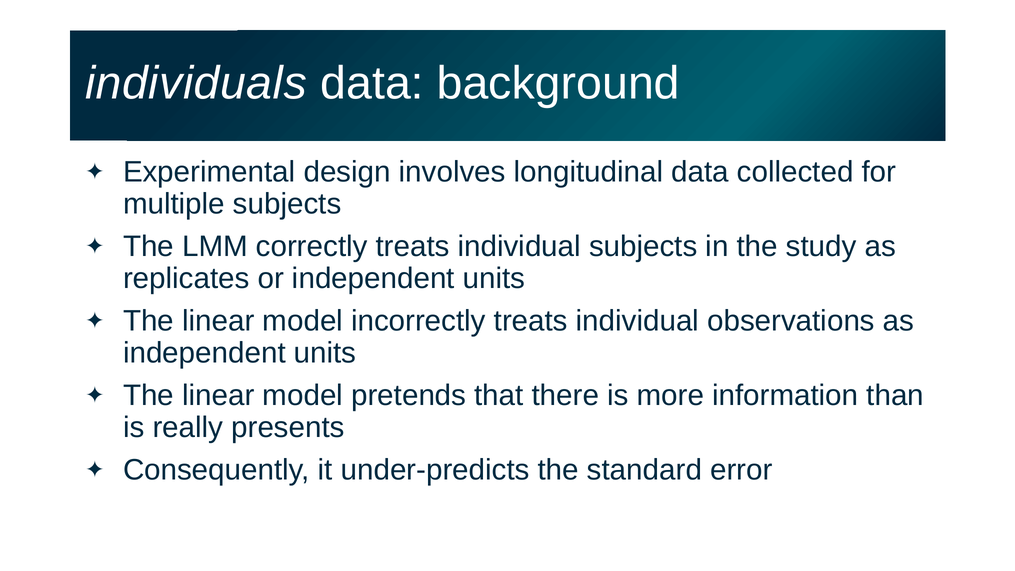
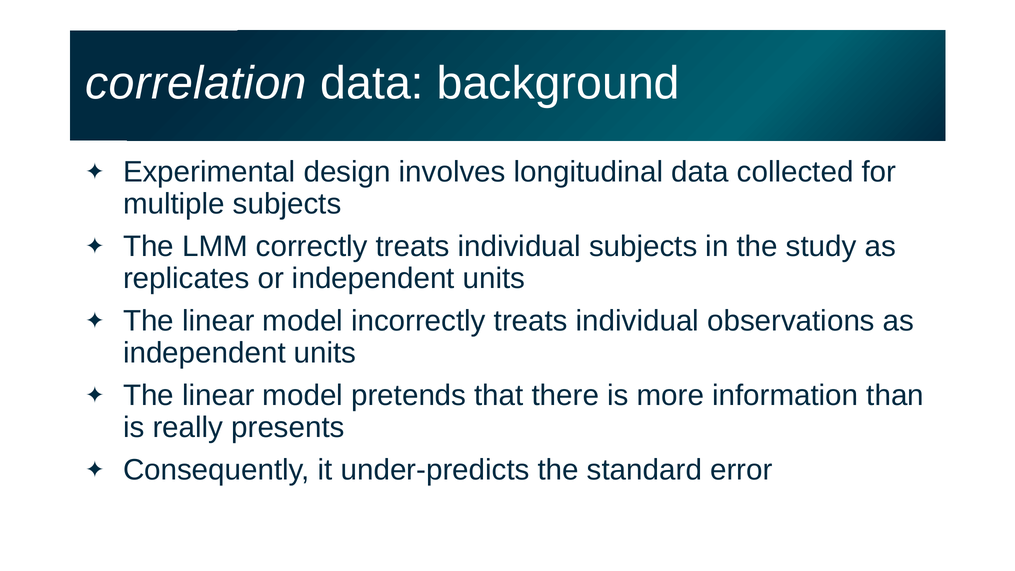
individuals: individuals -> correlation (196, 83)
